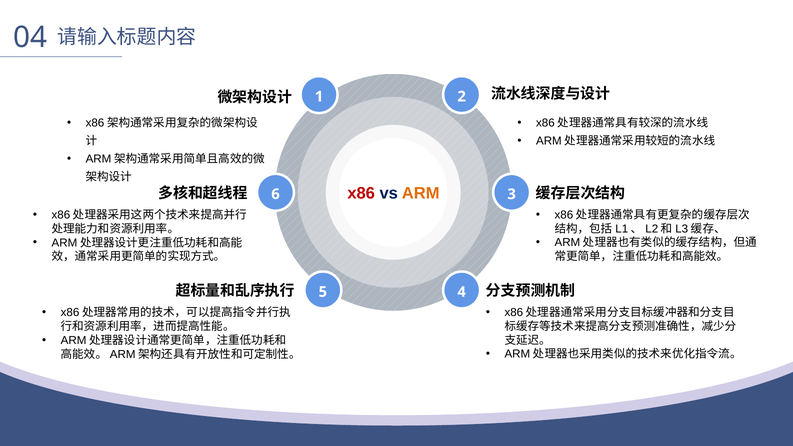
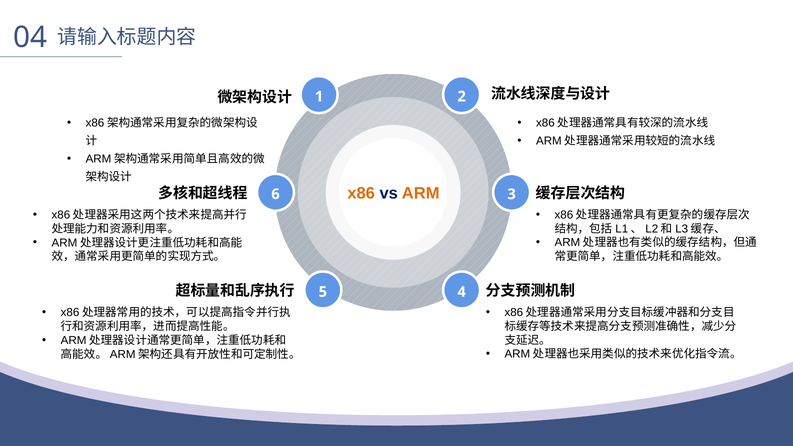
x86 colour: red -> orange (361, 193)
